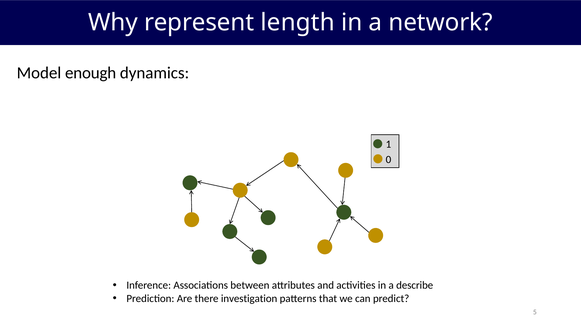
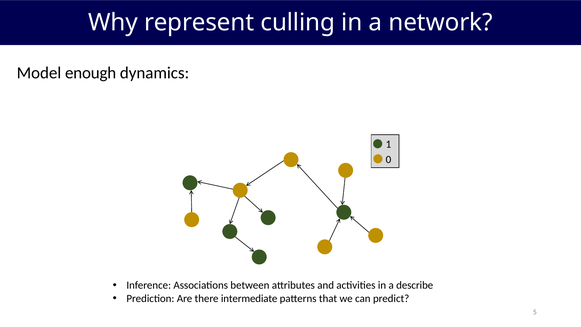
length: length -> culling (298, 22)
investigation: investigation -> intermediate (249, 298)
